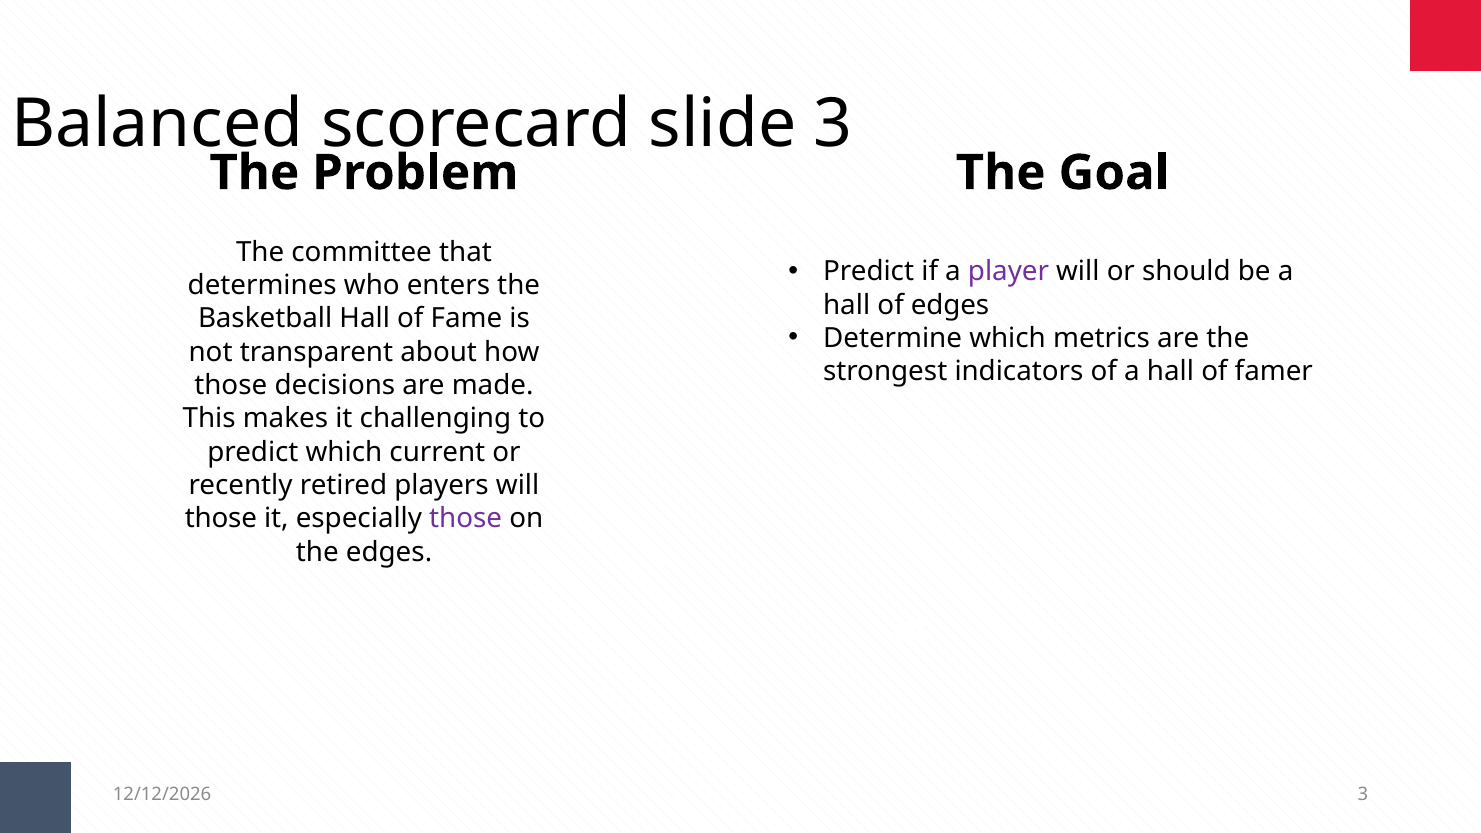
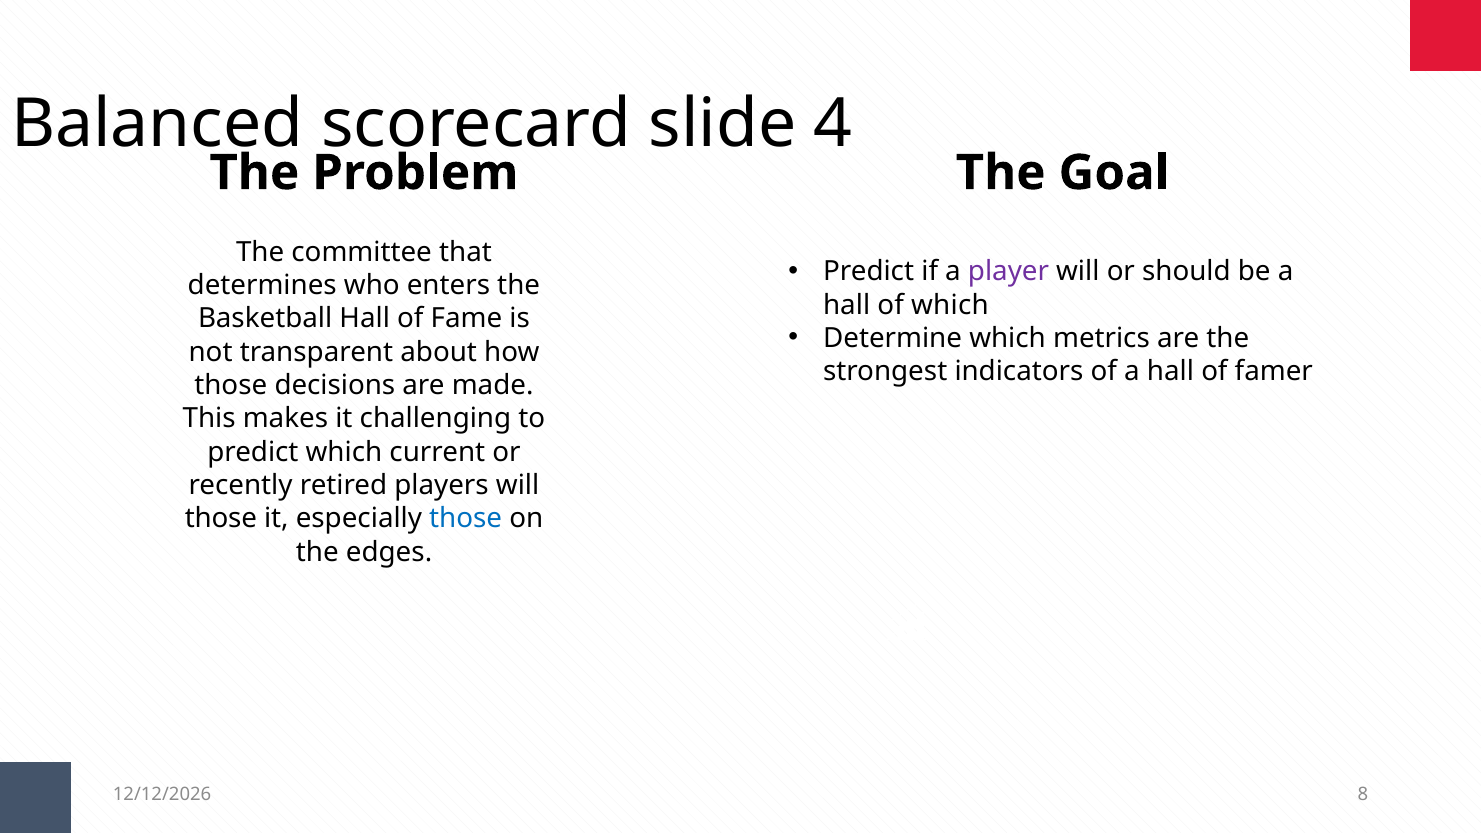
slide 3: 3 -> 4 (833, 124)
of edges: edges -> which (950, 305)
those colour: purple -> blue (466, 519)
3: 3 -> 8 (1363, 794)
